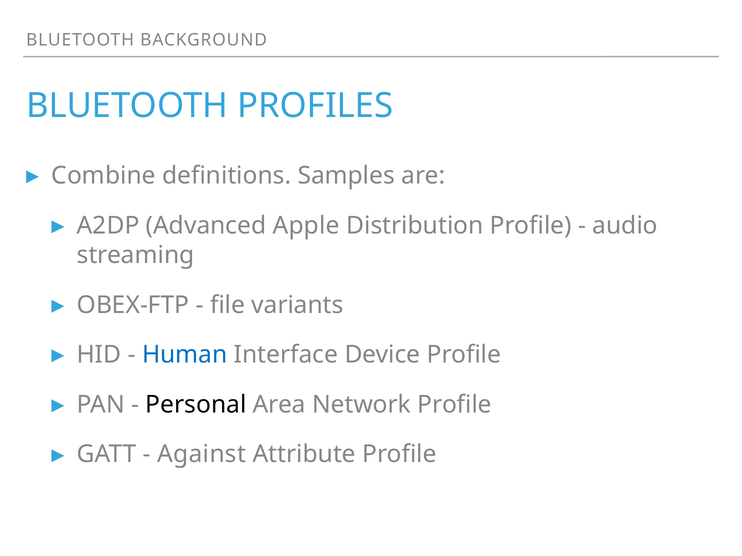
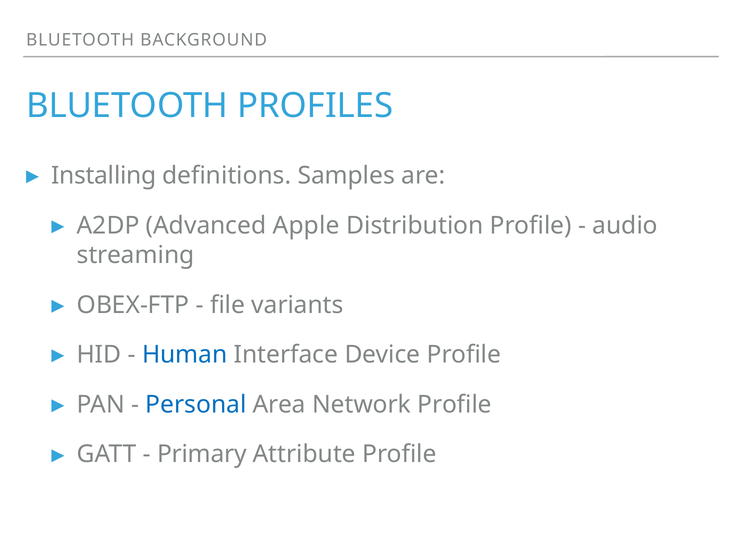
Combine: Combine -> Installing (104, 176)
Personal colour: black -> blue (196, 405)
Against: Against -> Primary (202, 455)
